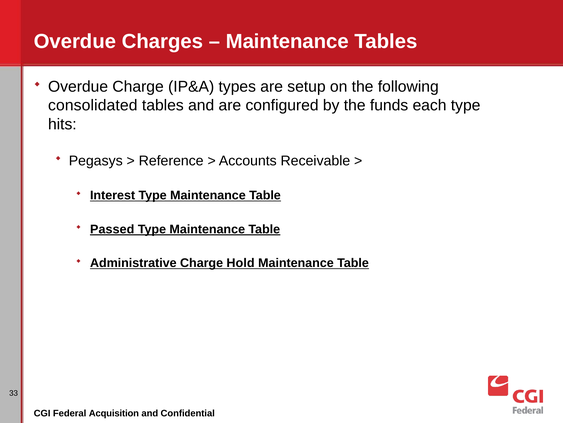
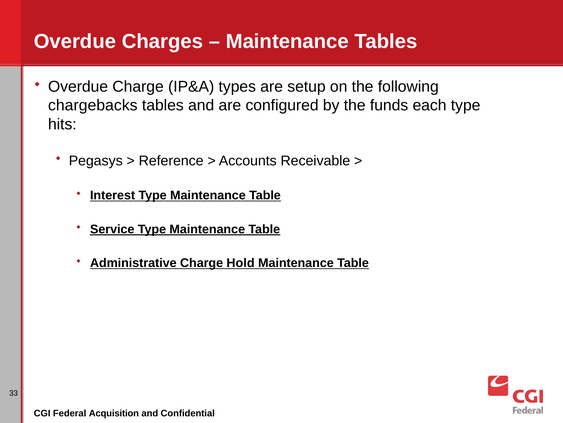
consolidated: consolidated -> chargebacks (93, 105)
Passed: Passed -> Service (112, 229)
